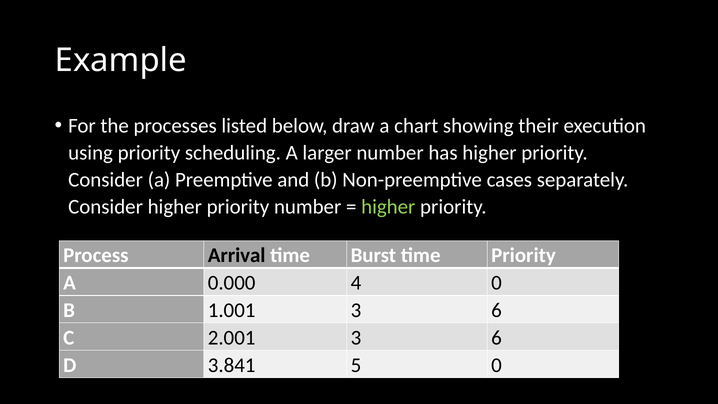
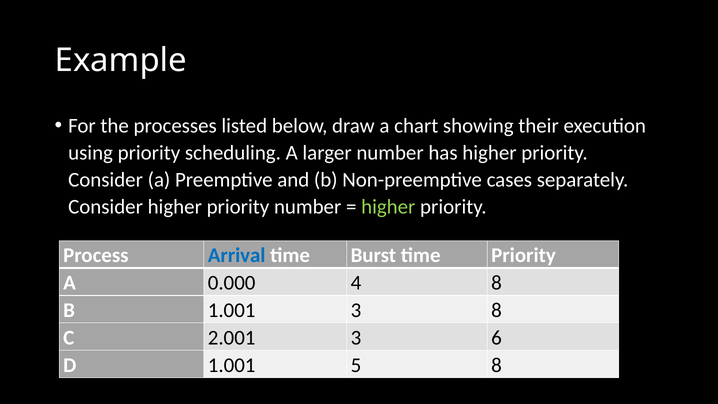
Arrival colour: black -> blue (237, 255)
4 0: 0 -> 8 (497, 283)
1.001 3 6: 6 -> 8 (497, 310)
D 3.841: 3.841 -> 1.001 (232, 365)
5 0: 0 -> 8 (497, 365)
